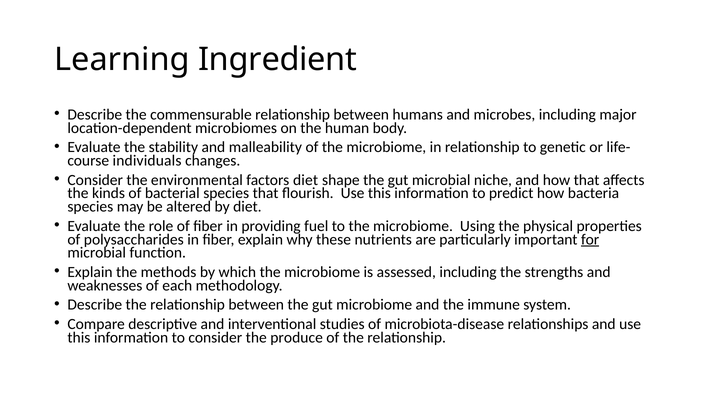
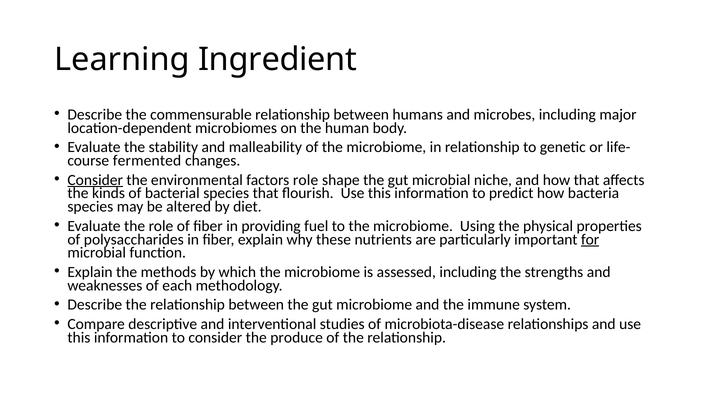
individuals: individuals -> fermented (147, 161)
Consider underline: none -> present (95, 180)
factors diet: diet -> role (306, 180)
